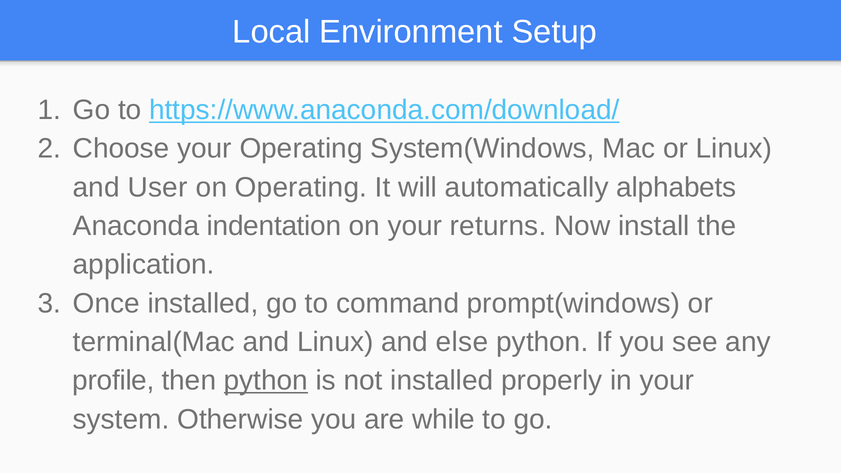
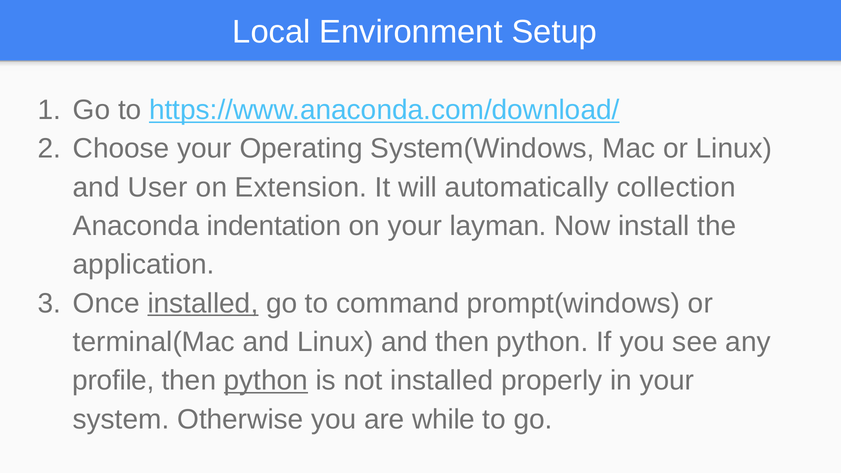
on Operating: Operating -> Extension (301, 187)
alphabets: alphabets -> collection (676, 187)
returns: returns -> layman (498, 226)
installed underline: none -> present (203, 303)
and else: else -> then (462, 342)
